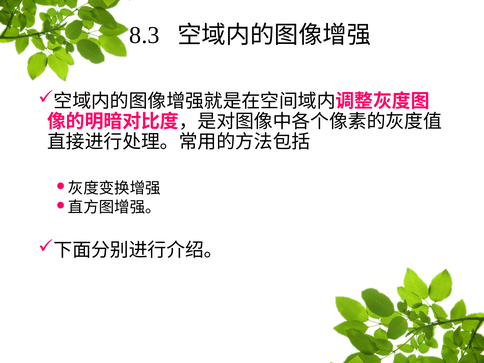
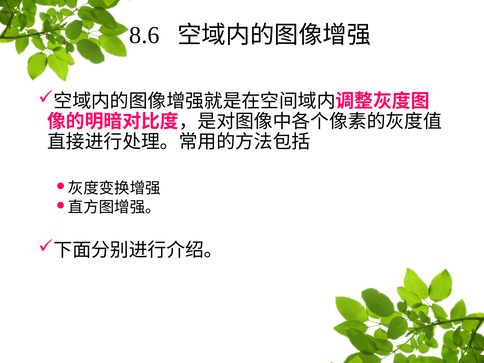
8.3: 8.3 -> 8.6 (144, 35)
